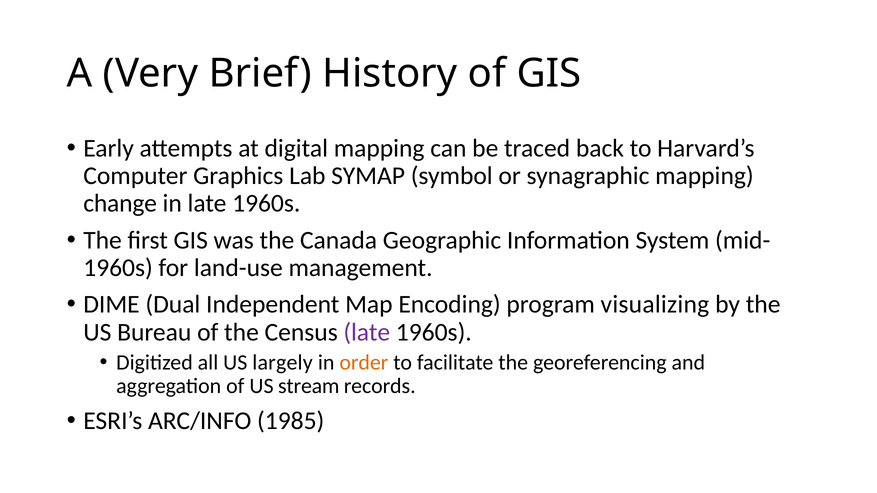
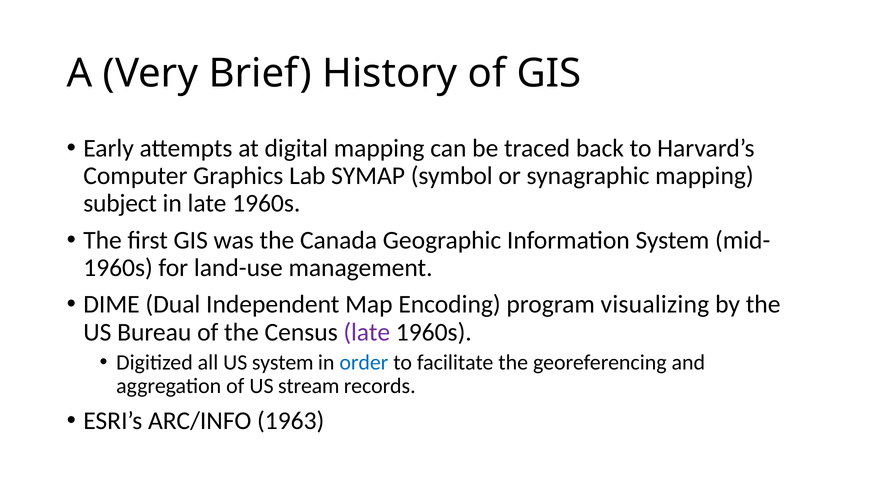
change: change -> subject (120, 204)
US largely: largely -> system (283, 363)
order colour: orange -> blue (364, 363)
1985: 1985 -> 1963 (291, 421)
